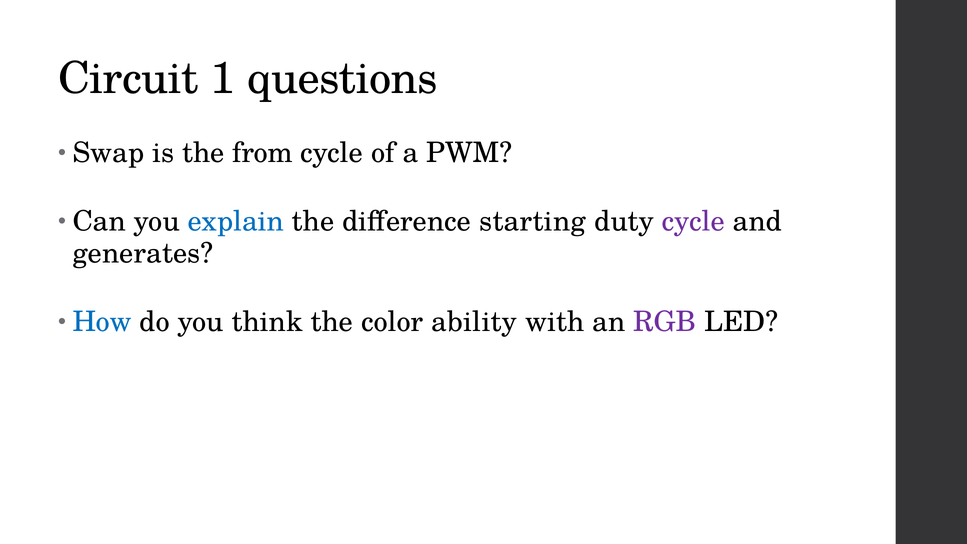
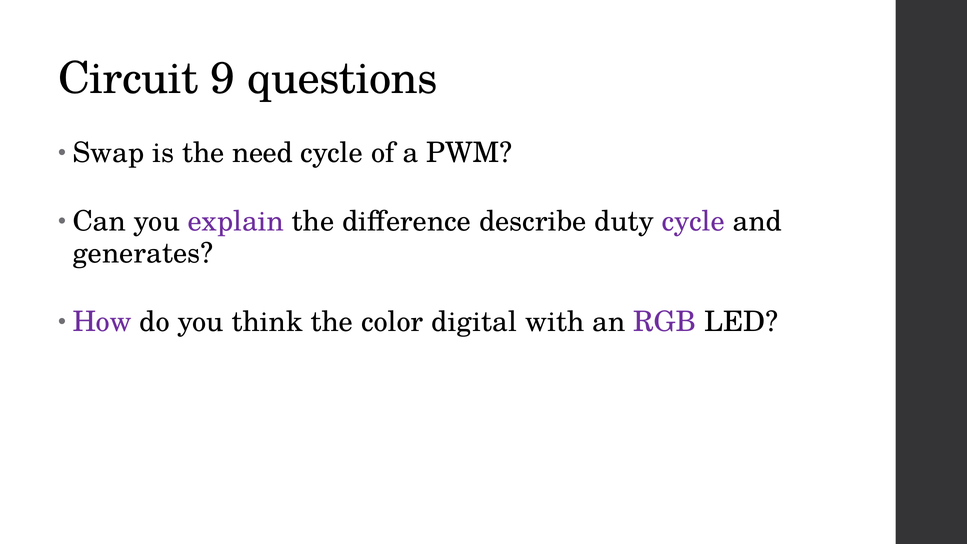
1: 1 -> 9 (223, 79)
from: from -> need (263, 153)
explain colour: blue -> purple (236, 221)
starting: starting -> describe (533, 221)
How colour: blue -> purple (102, 322)
ability: ability -> digital (474, 322)
